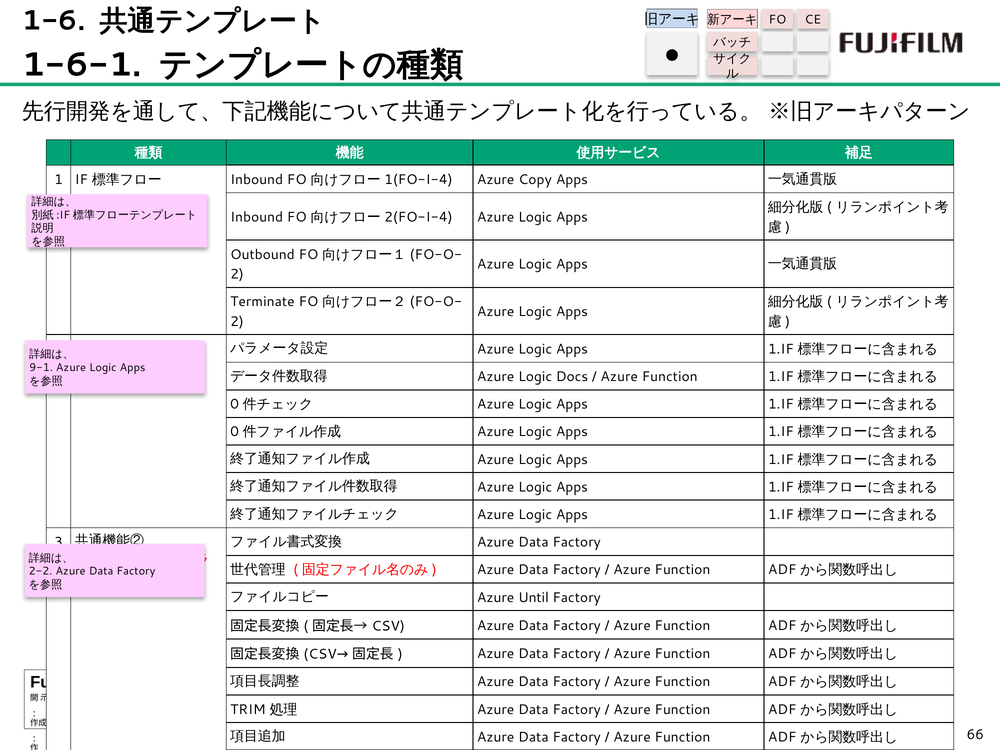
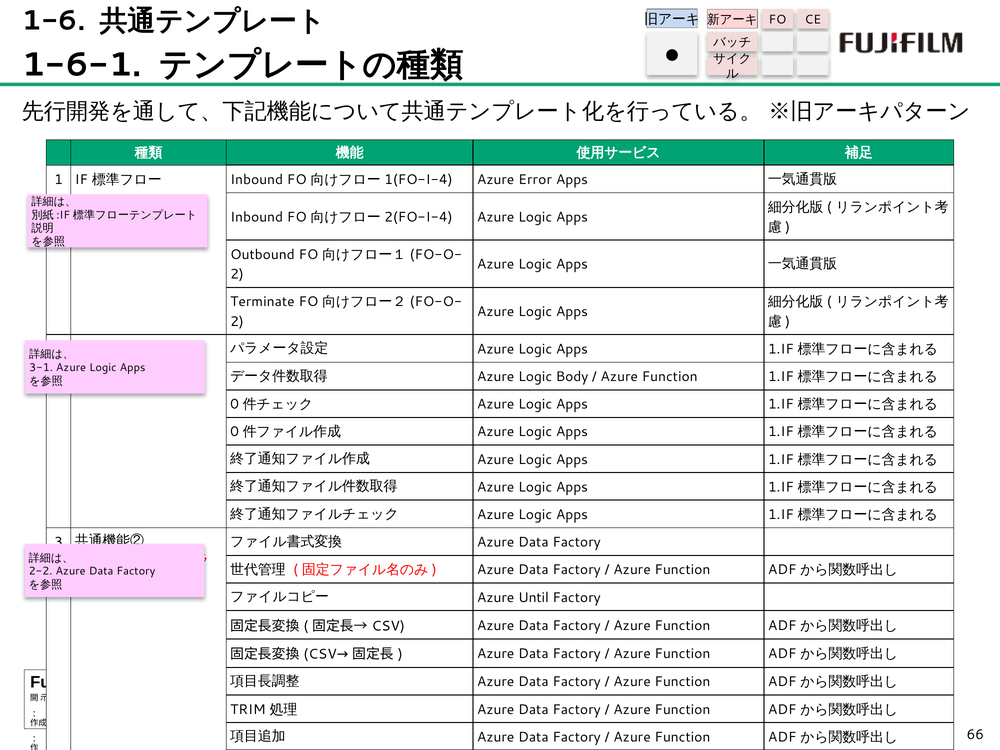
Copy: Copy -> Error (535, 180)
9-1: 9-1 -> 3-1 (41, 368)
Docs: Docs -> Body (572, 377)
